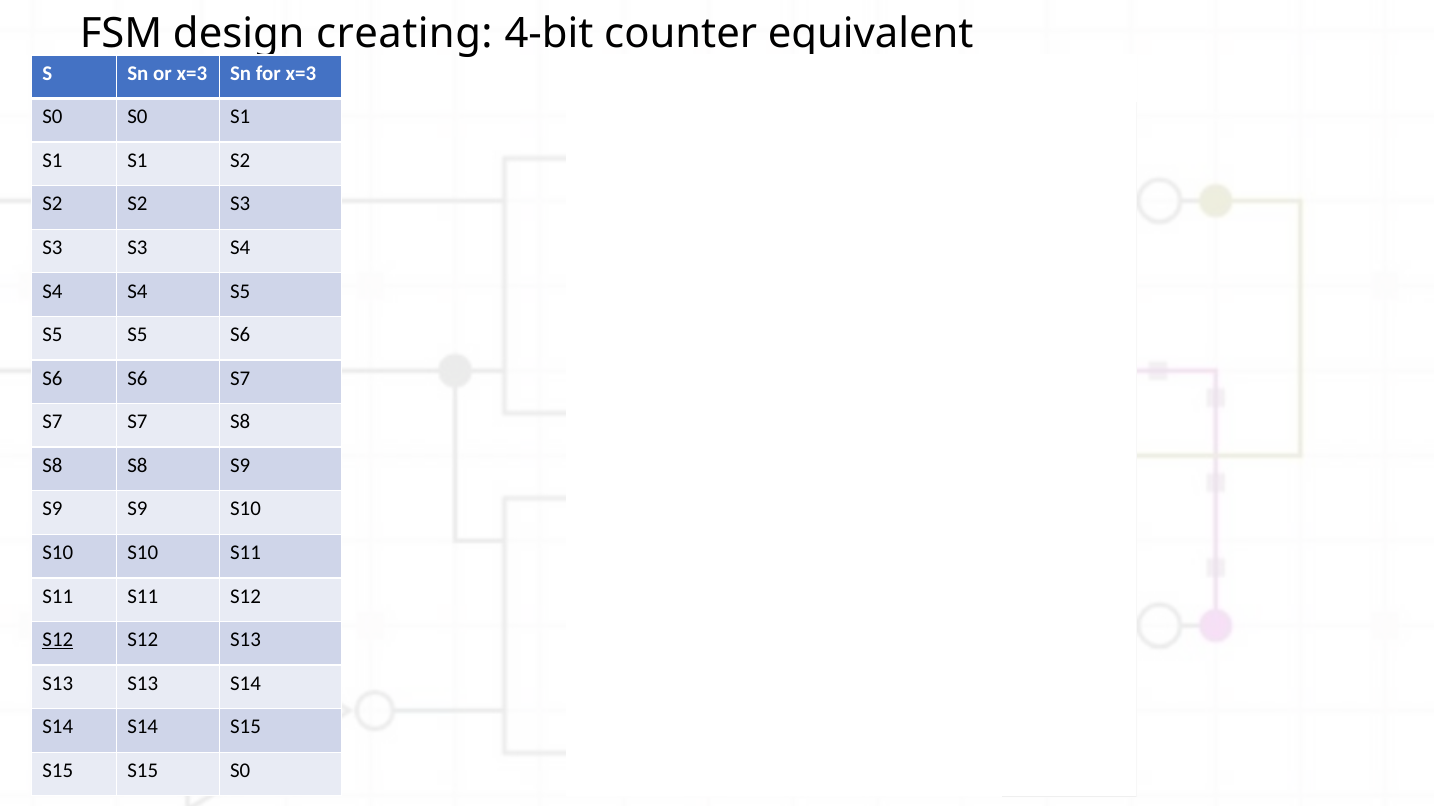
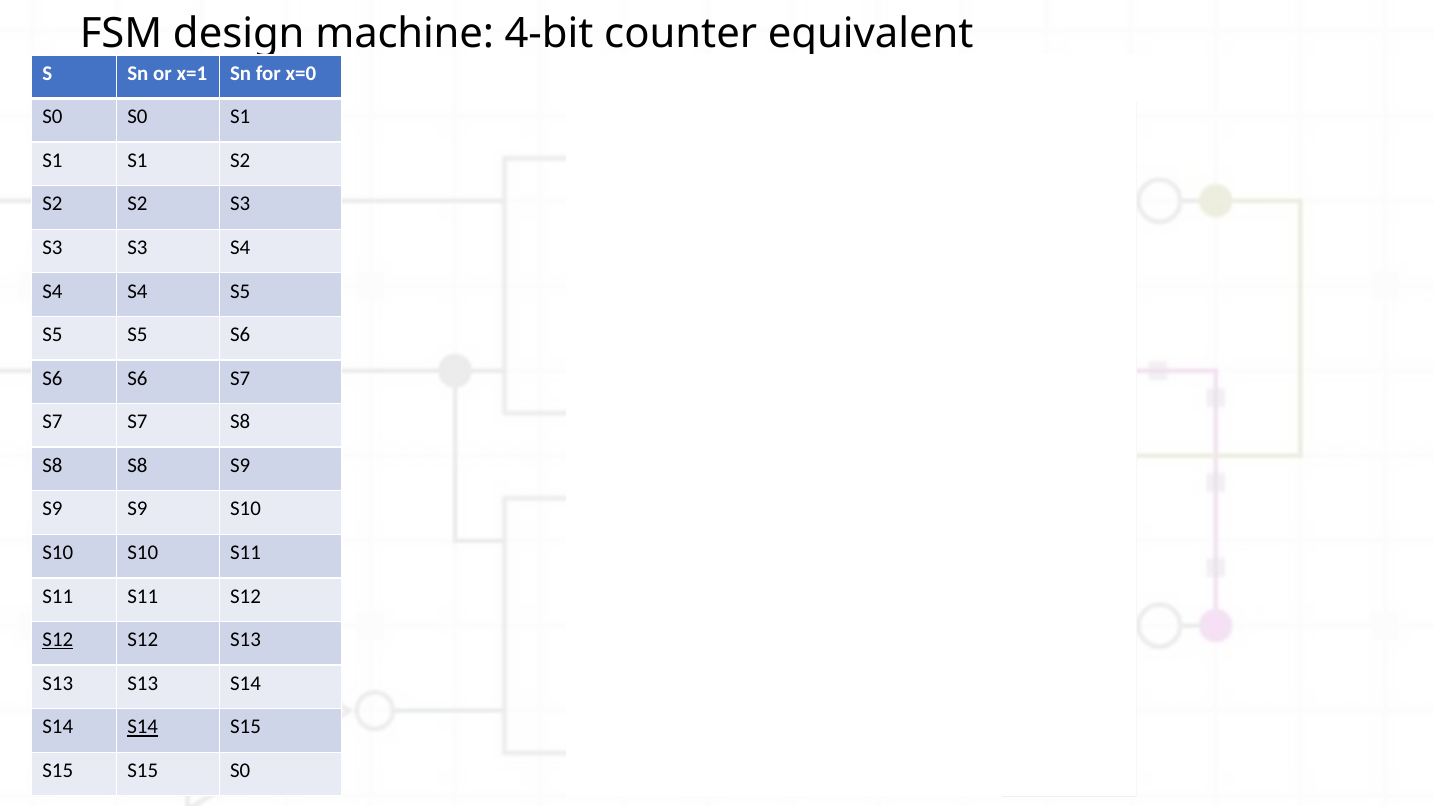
creating: creating -> machine (405, 33)
or x=3: x=3 -> x=1 (192, 73)
Sn for x=3: x=3 -> x=0 (301, 73)
S14 underline: none -> present (143, 728)
